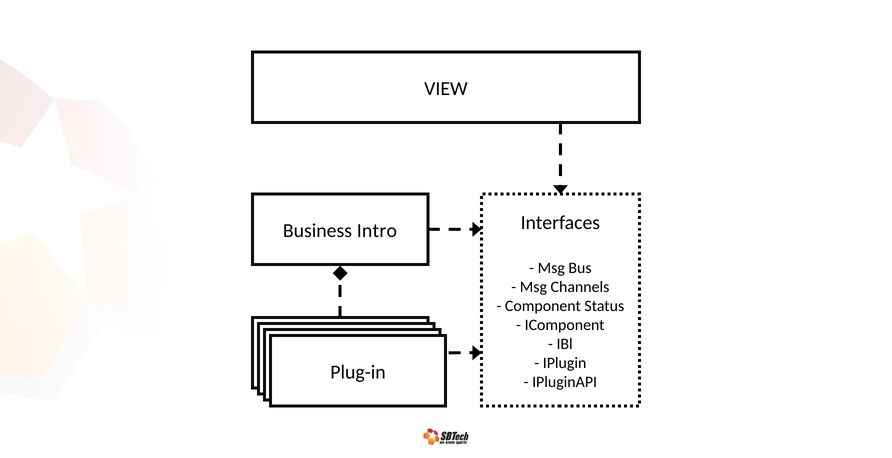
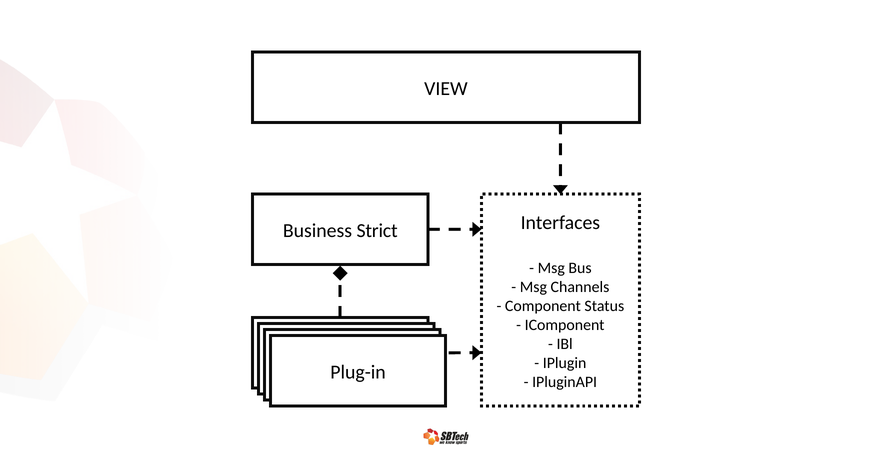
Intro: Intro -> Strict (377, 231)
